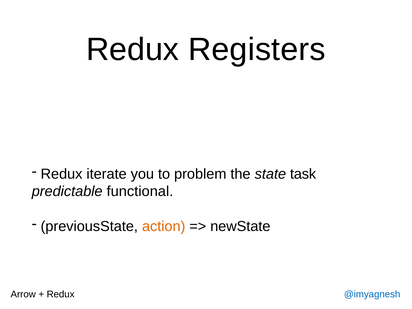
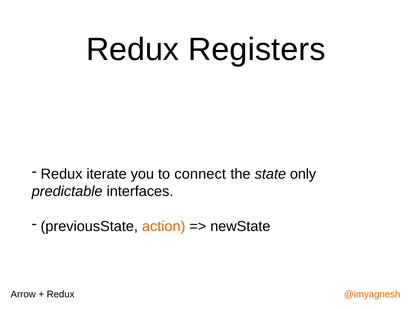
problem: problem -> connect (200, 174)
task: task -> only (303, 174)
functional: functional -> interfaces (140, 191)
@imyagnesh colour: blue -> orange (372, 294)
